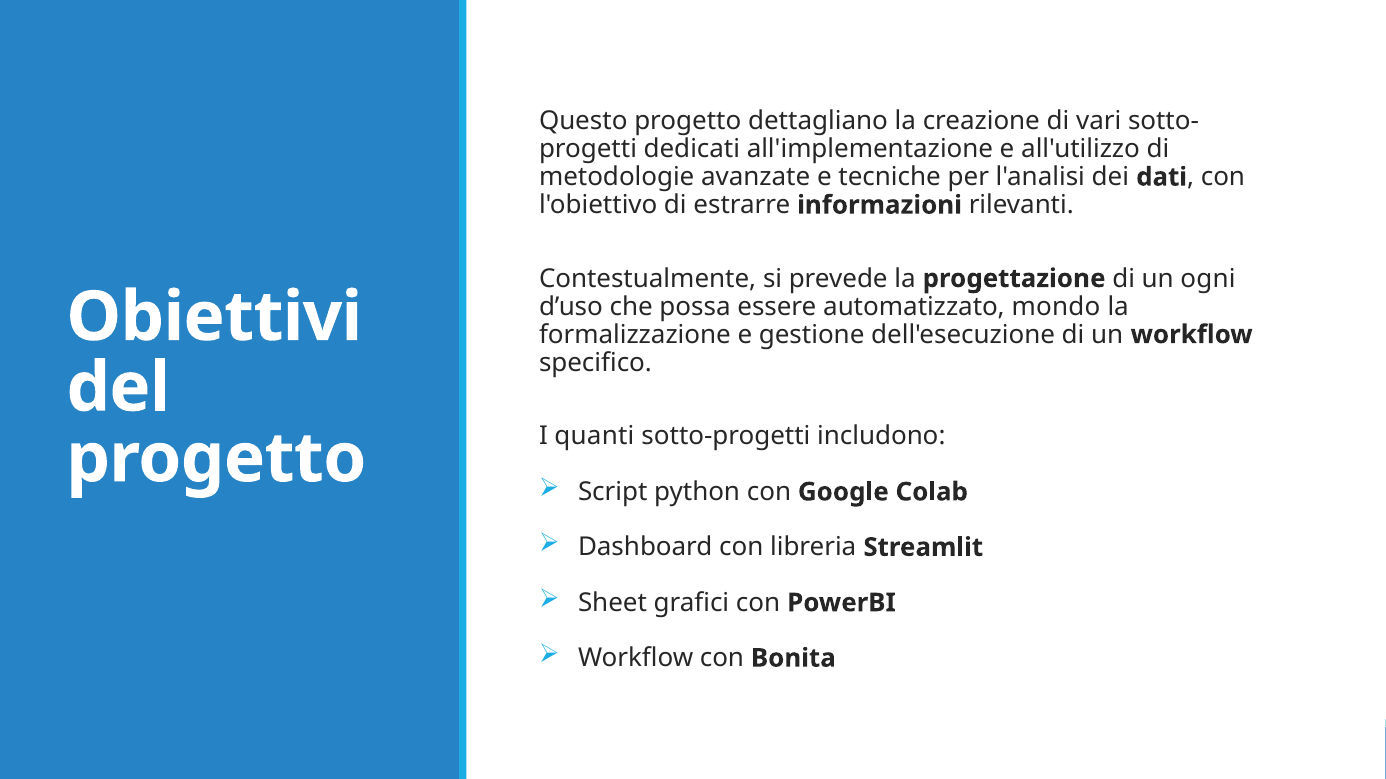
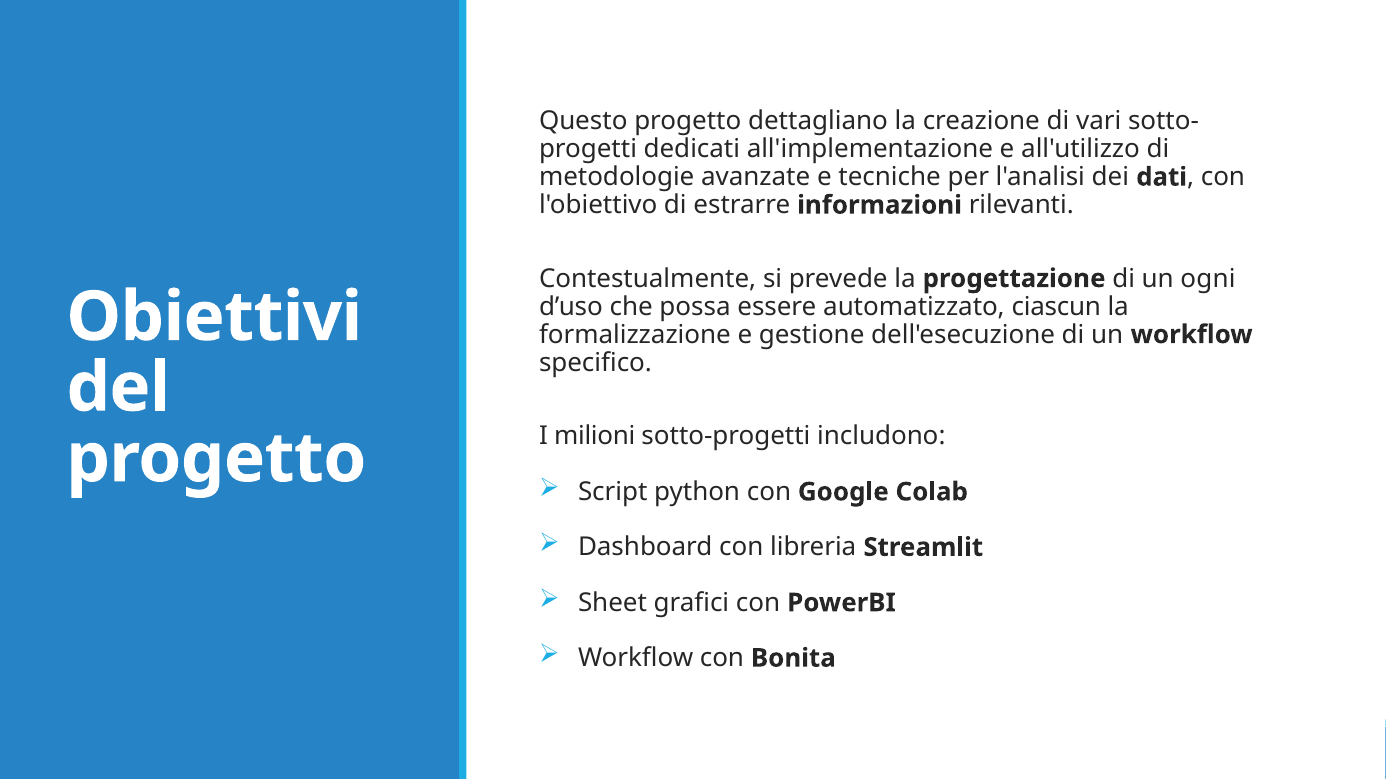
mondo: mondo -> ciascun (1056, 307)
quanti: quanti -> milioni (595, 436)
